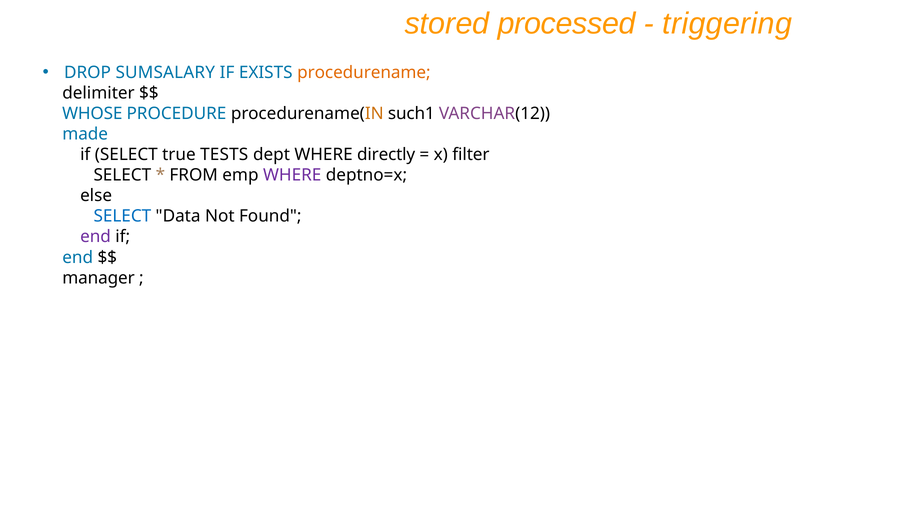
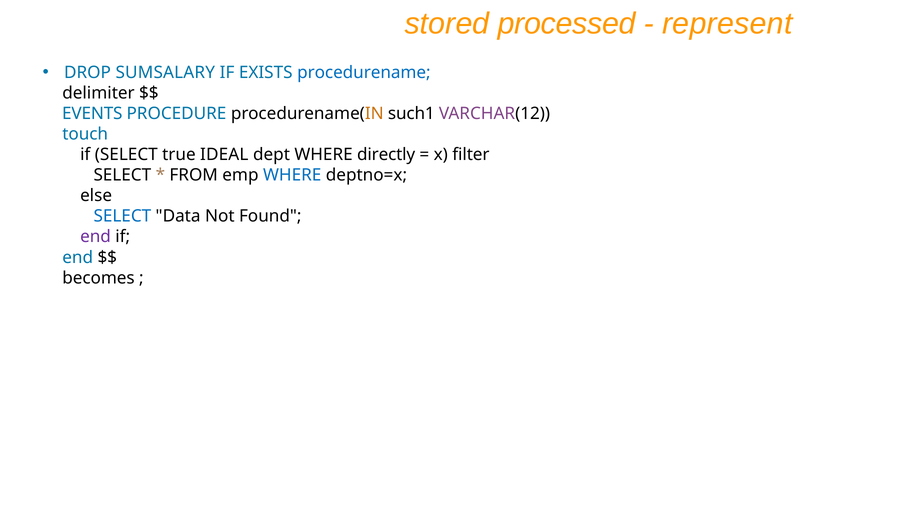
triggering: triggering -> represent (727, 24)
procedurename colour: orange -> blue (364, 72)
WHOSE: WHOSE -> EVENTS (92, 113)
made: made -> touch (85, 134)
TESTS: TESTS -> IDEAL (224, 155)
WHERE colour: purple -> blue (292, 175)
manager: manager -> becomes (98, 278)
